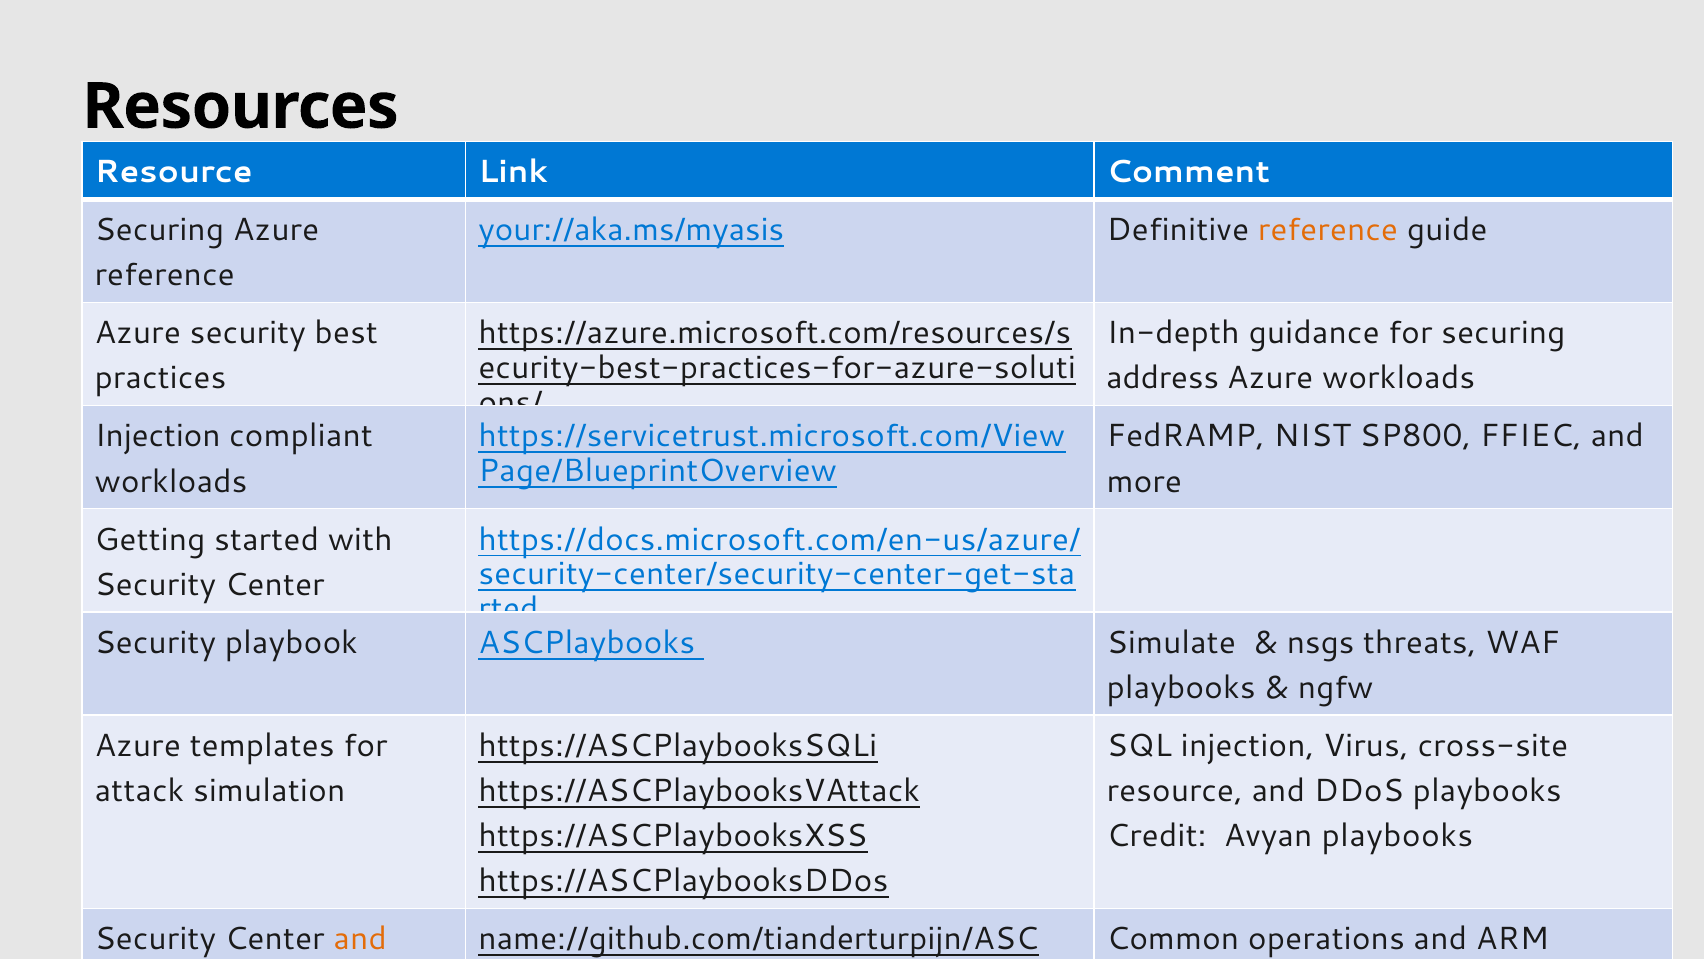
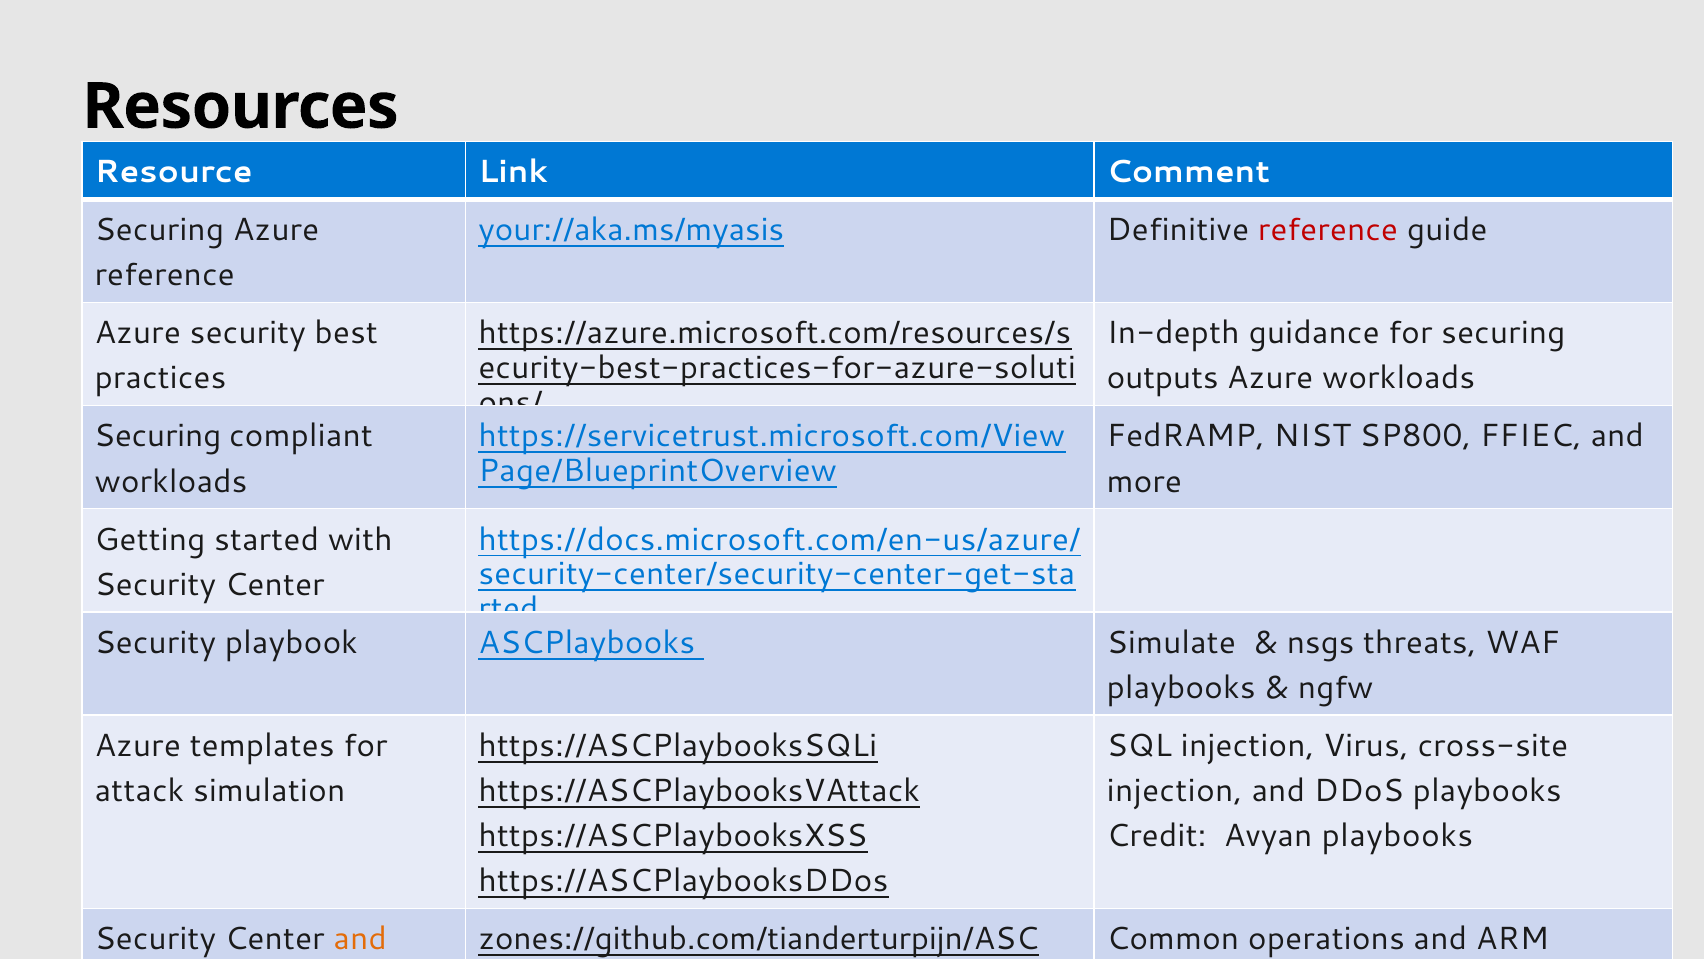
reference colour: orange -> red (1328, 230)
address: address -> outputs (1163, 378)
Injection: Injection -> Securing (158, 436)
resource: resource -> injection (1175, 791)
name://github.com/tianderturpijn/ASC: name://github.com/tianderturpijn/ASC -> zones://github.com/tianderturpijn/ASC (758, 939)
